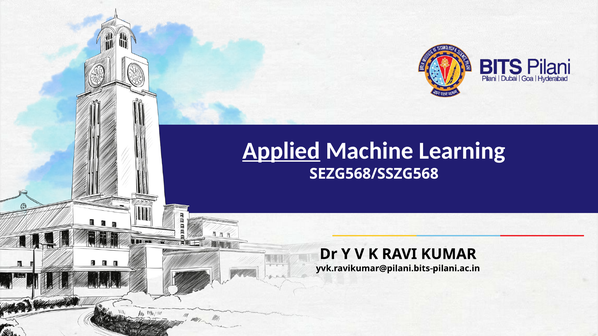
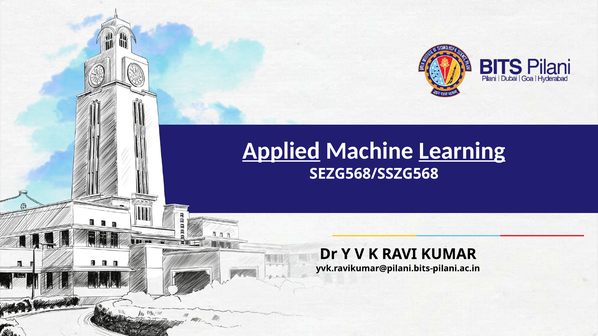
Learning underline: none -> present (462, 151)
